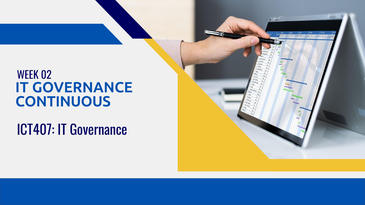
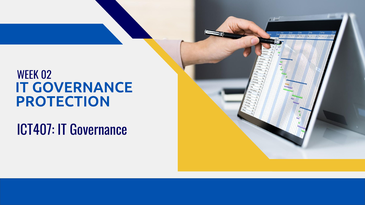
CONTINUOUS: CONTINUOUS -> PROTECTION (63, 102)
